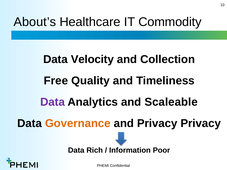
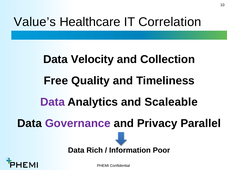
About’s: About’s -> Value’s (35, 22)
Commodity: Commodity -> Correlation (170, 22)
Governance colour: orange -> purple (78, 123)
Privacy Privacy: Privacy -> Parallel (201, 123)
